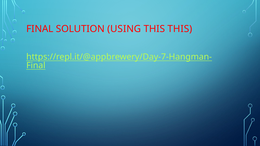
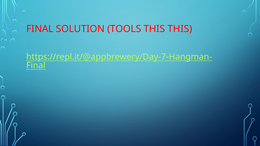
USING: USING -> TOOLS (124, 29)
